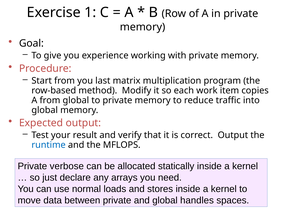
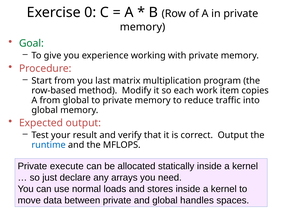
1: 1 -> 0 (90, 12)
Goal colour: black -> green (31, 43)
verbose: verbose -> execute (67, 166)
